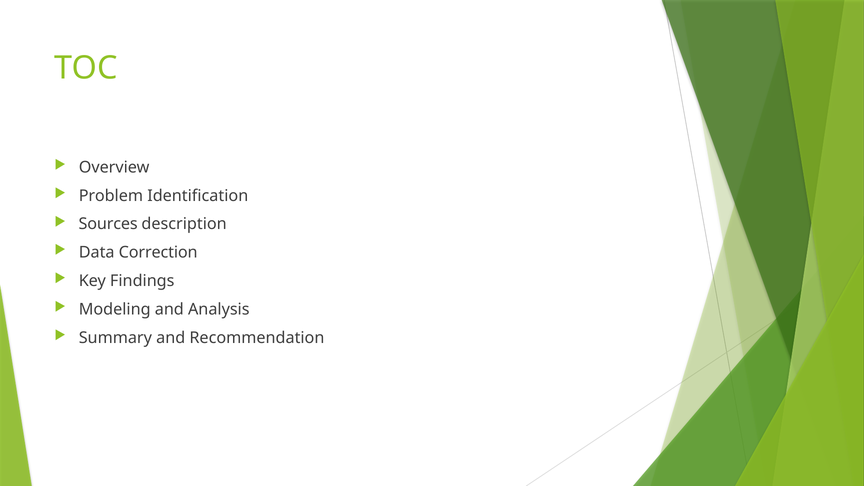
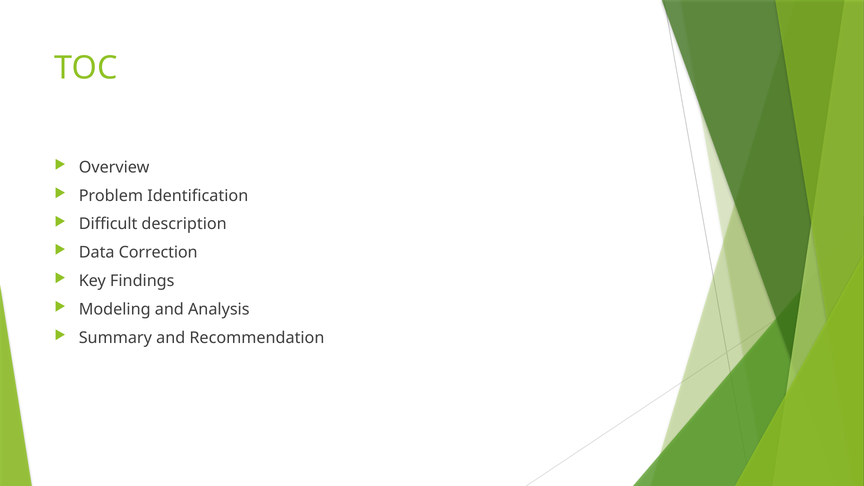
Sources: Sources -> Difficult (108, 224)
